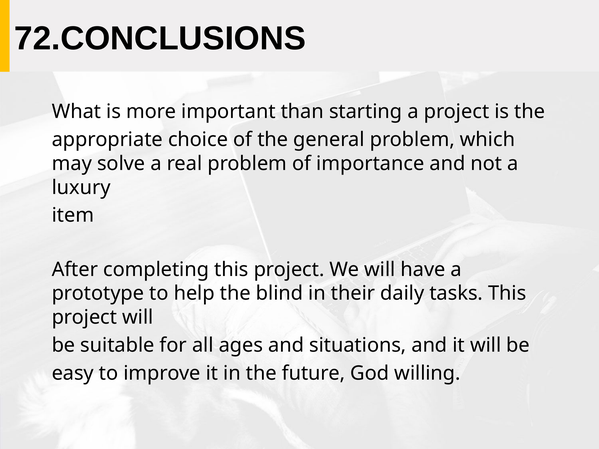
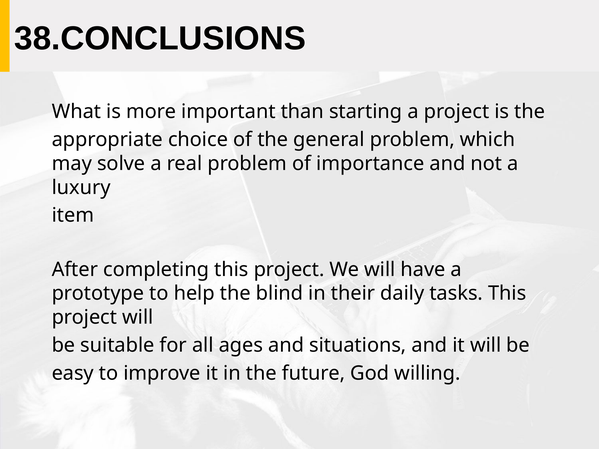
72.CONCLUSIONS: 72.CONCLUSIONS -> 38.CONCLUSIONS (160, 38)
